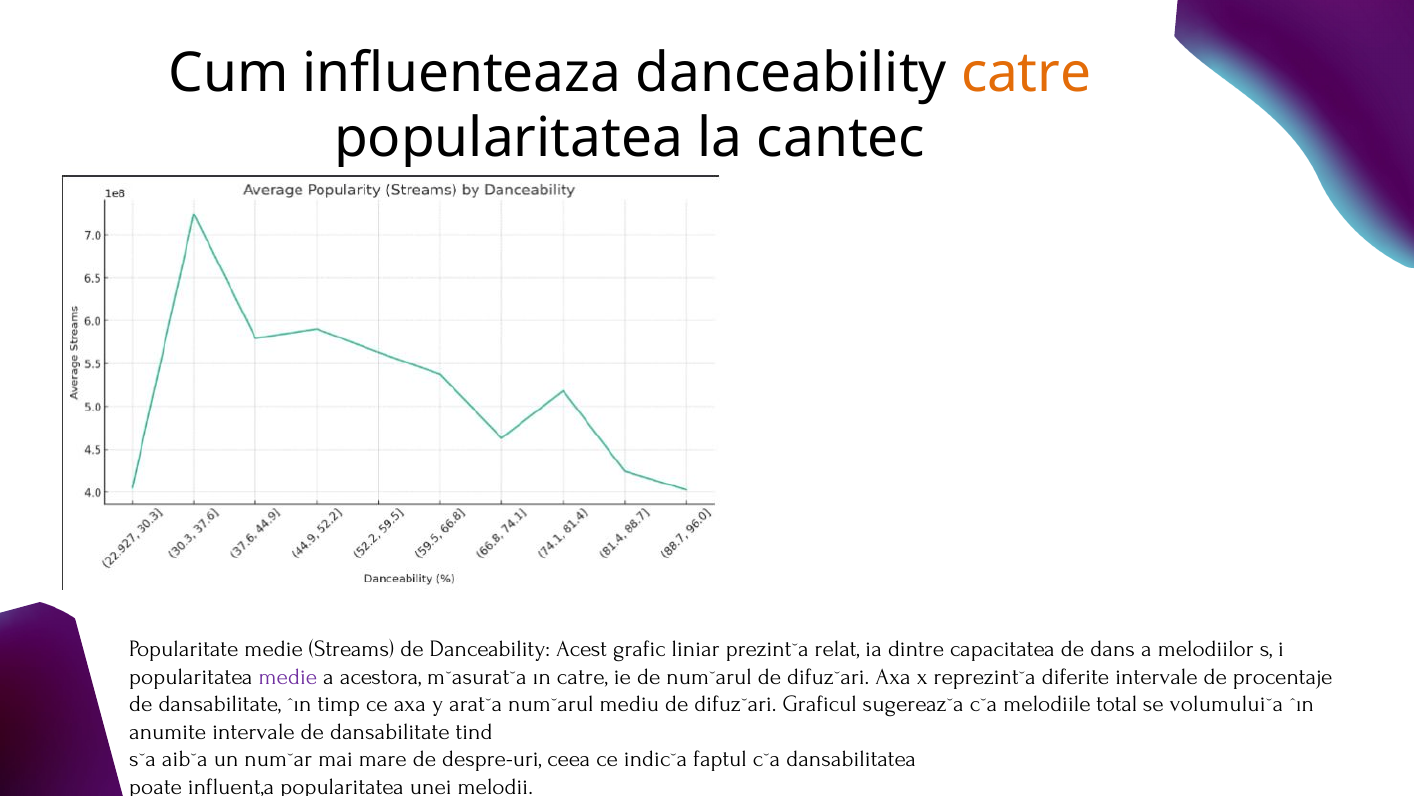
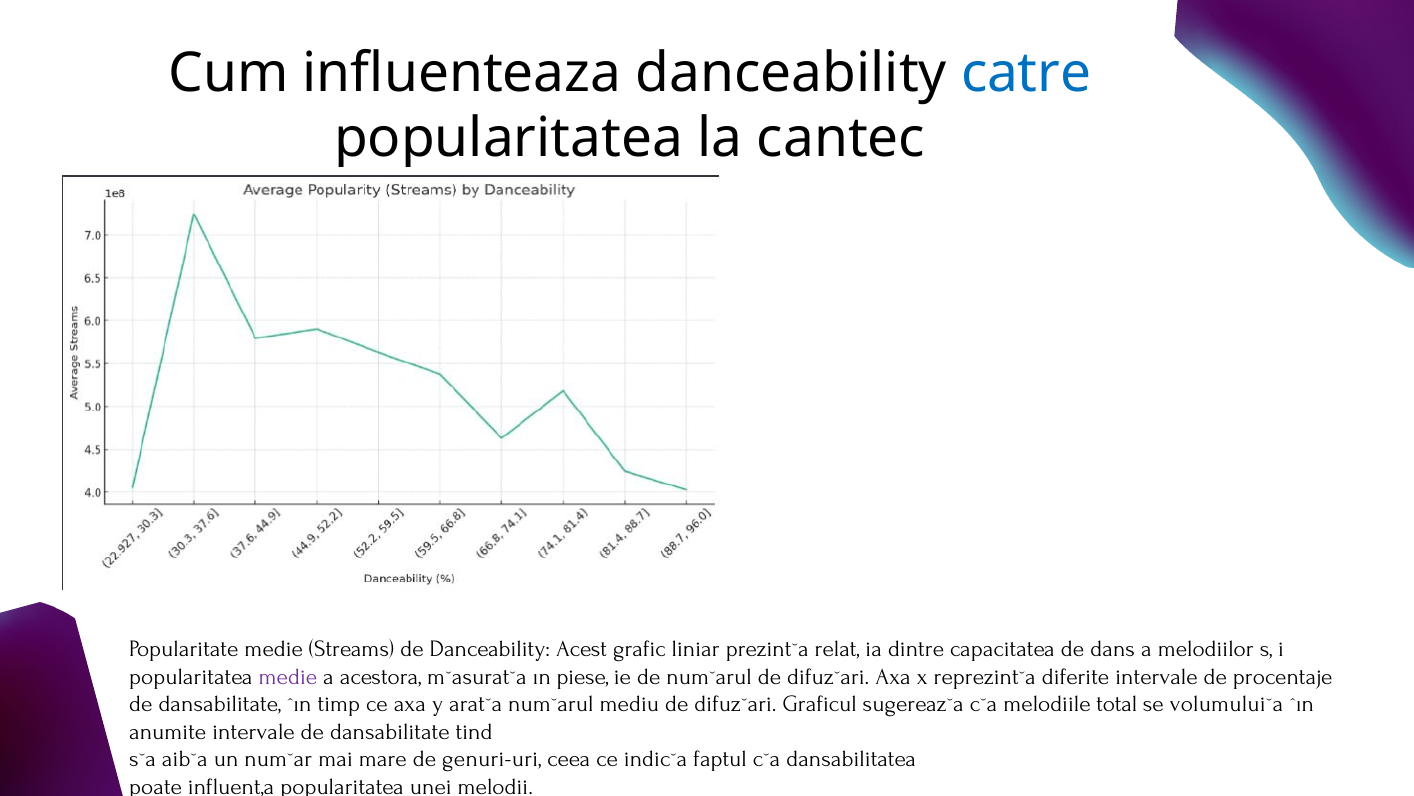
catre colour: orange -> blue (1026, 73)
ın catre: catre -> piese (583, 676)
despre-uri: despre-uri -> genuri-uri (492, 758)
